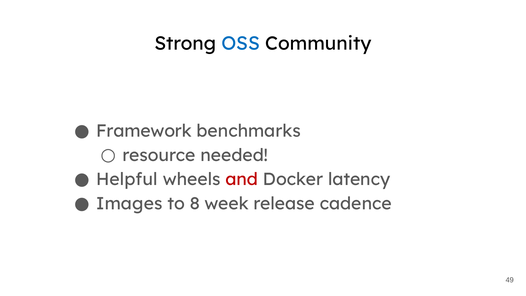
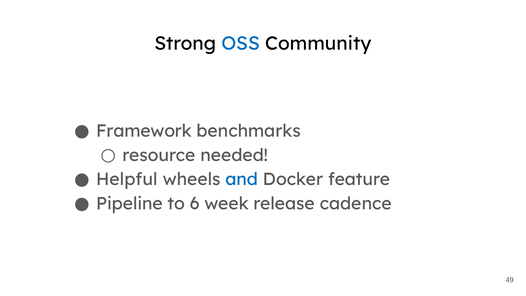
and colour: red -> blue (242, 179)
latency: latency -> feature (359, 179)
Images: Images -> Pipeline (129, 204)
8: 8 -> 6 (195, 204)
